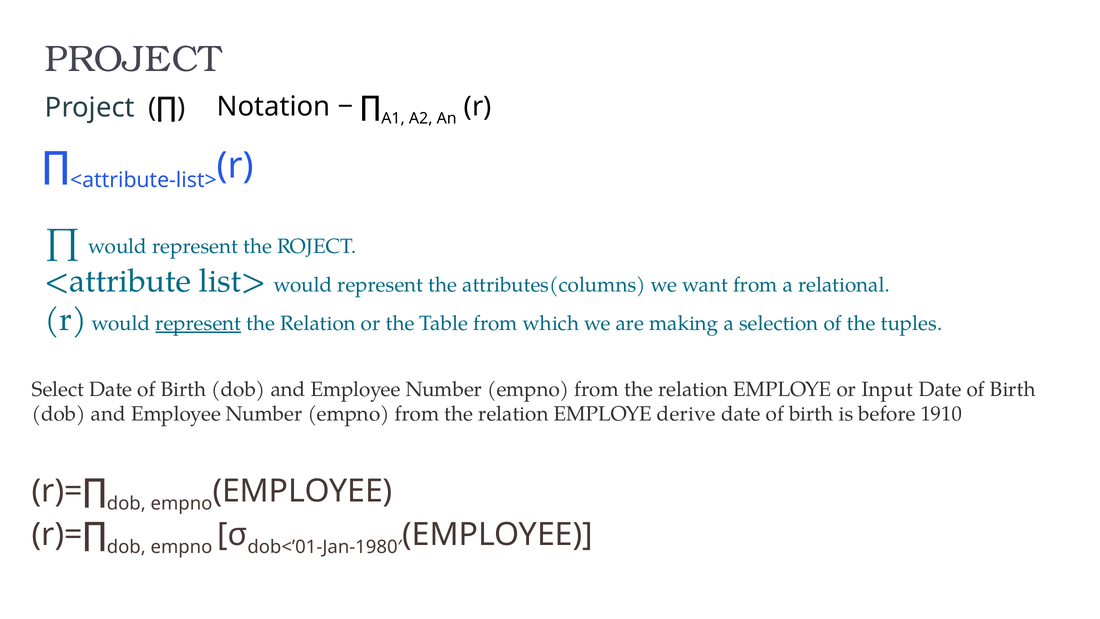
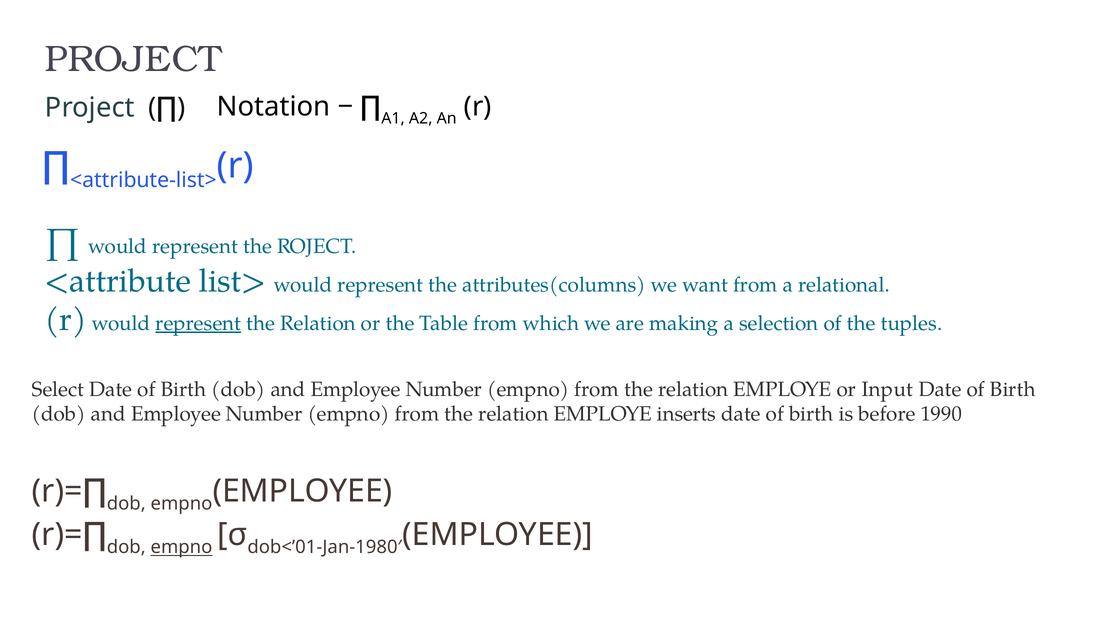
derive: derive -> inserts (687, 414)
1910: 1910 -> 1990 (941, 414)
empno underline: none -> present (182, 547)
